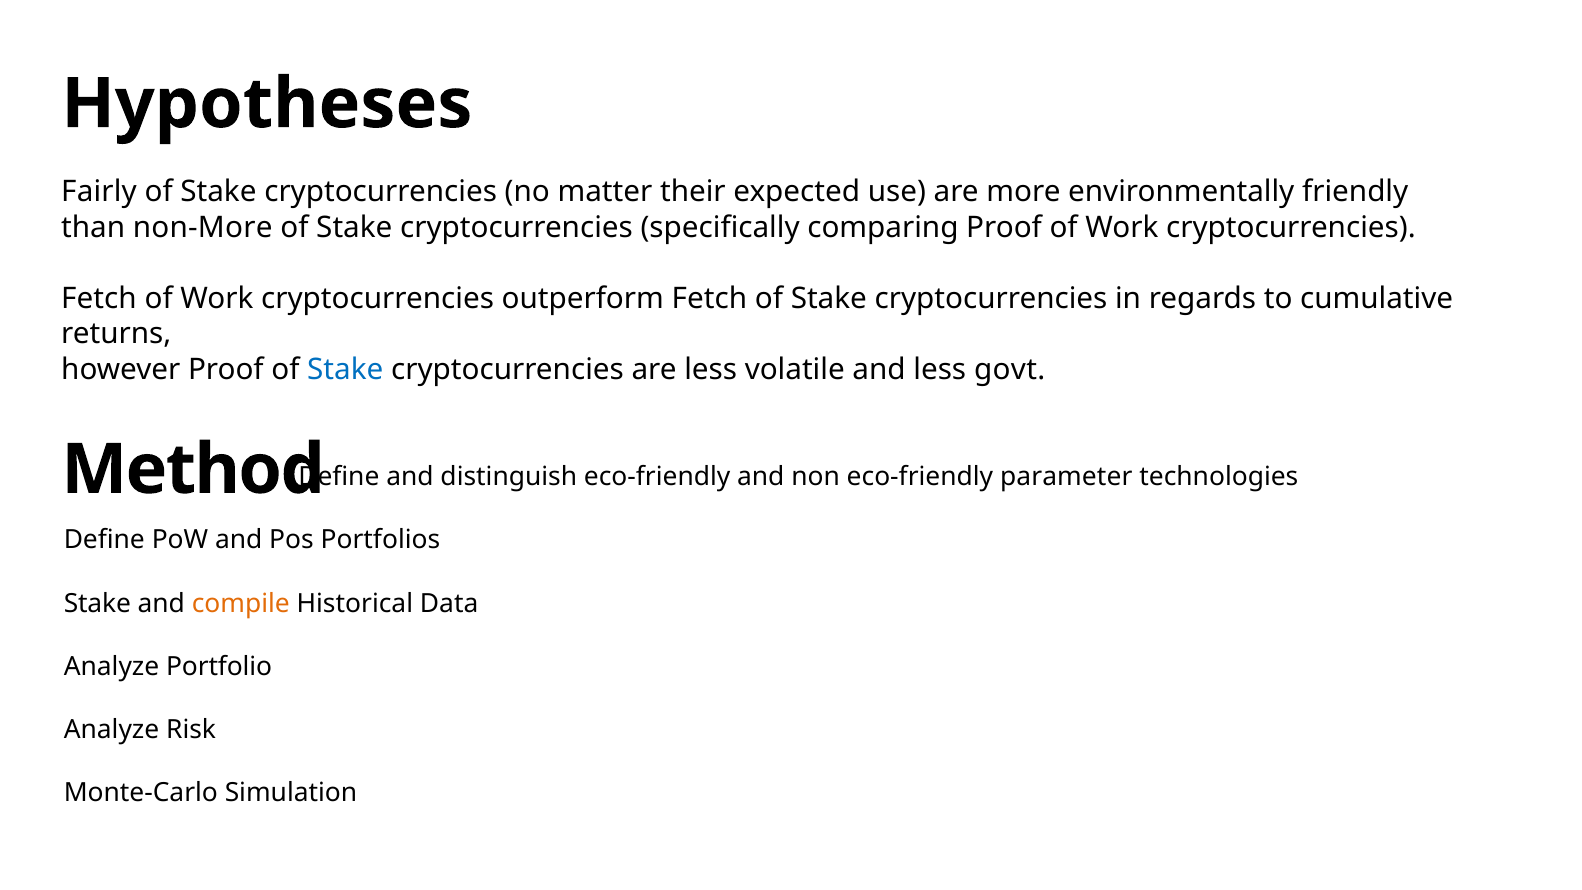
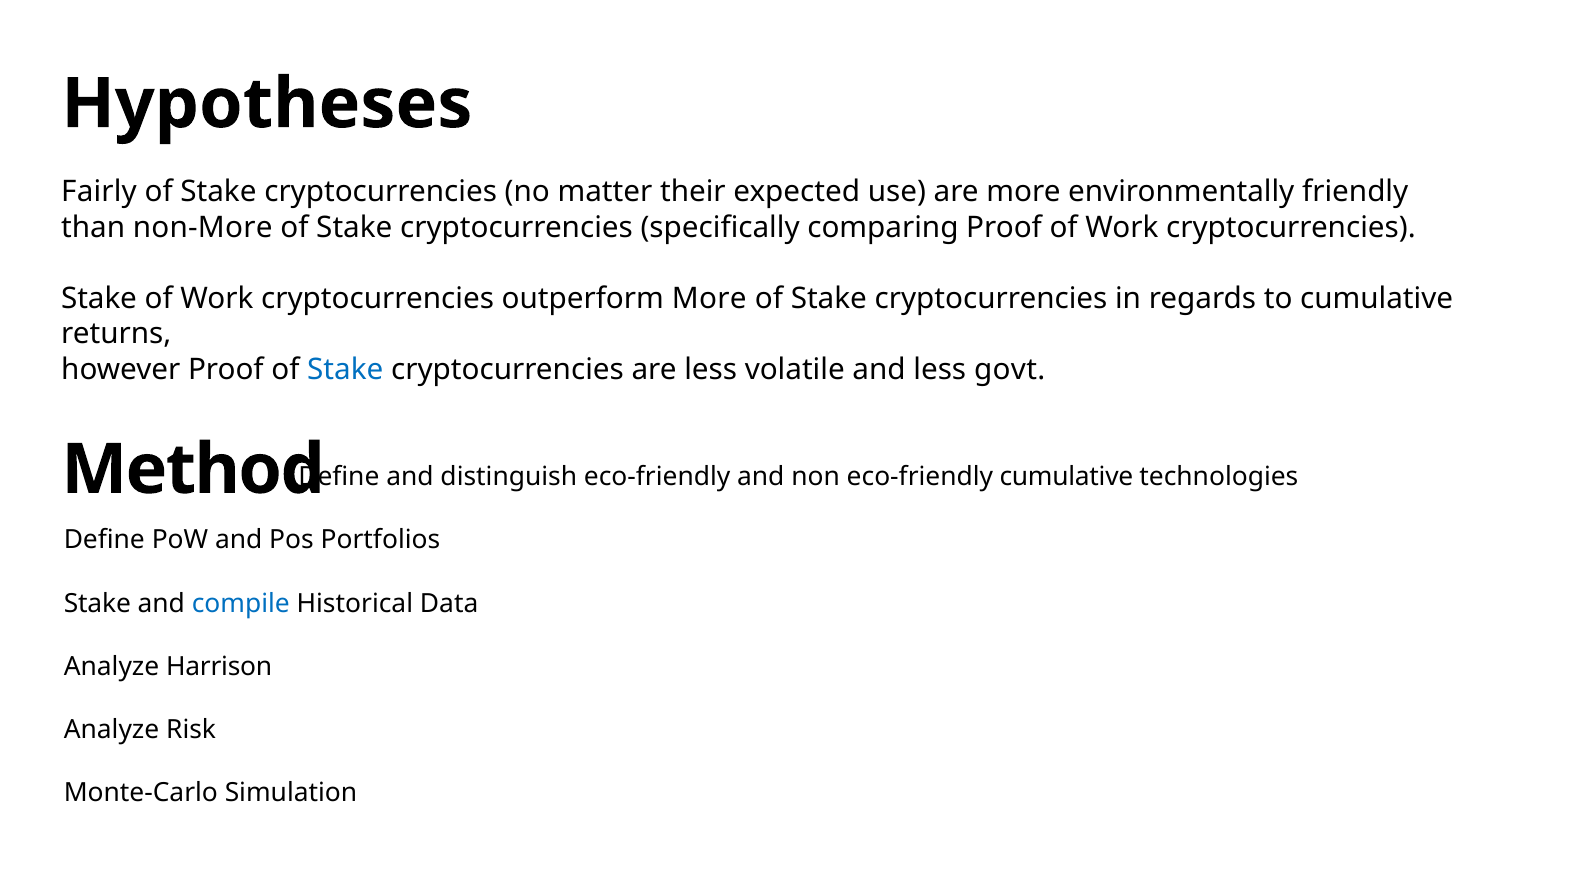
Fetch: Fetch -> Stake (99, 299)
outperform Fetch: Fetch -> More (709, 299)
eco-friendly parameter: parameter -> cumulative (1066, 477)
compile colour: orange -> blue (241, 603)
Portfolio: Portfolio -> Harrison (219, 667)
